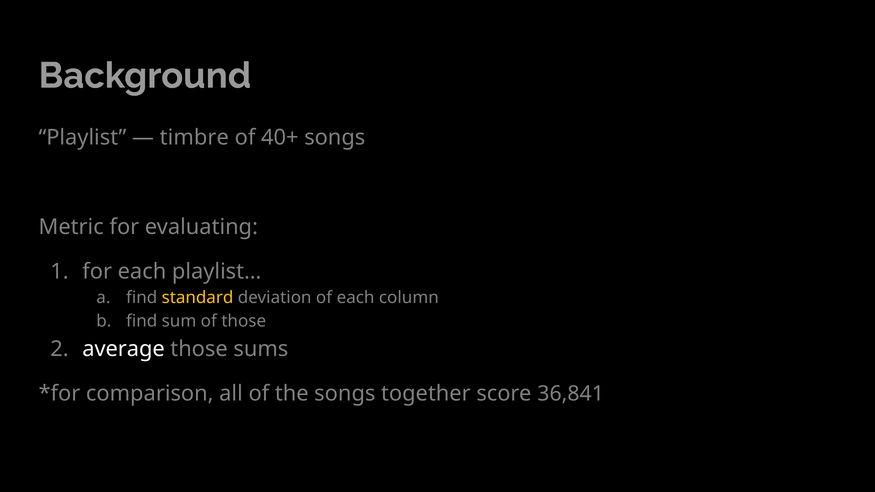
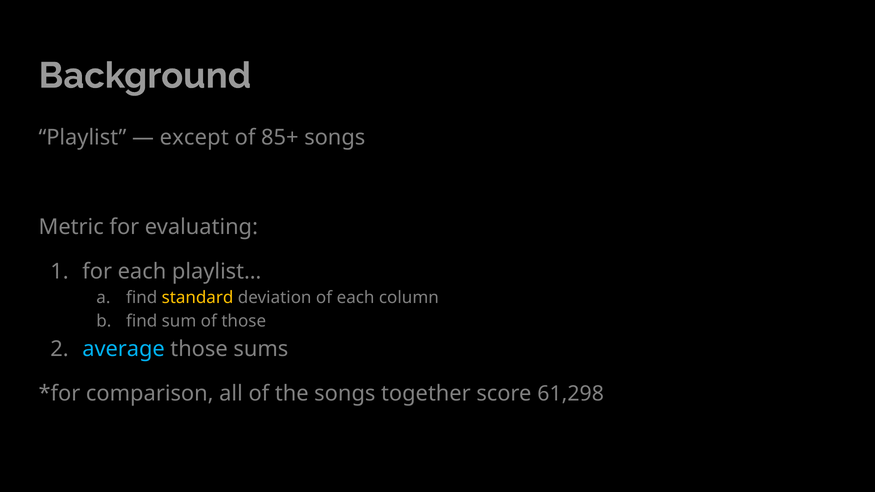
timbre: timbre -> except (194, 138)
40+: 40+ -> 85+ (280, 138)
average colour: white -> light blue (124, 349)
36,841: 36,841 -> 61,298 (571, 394)
